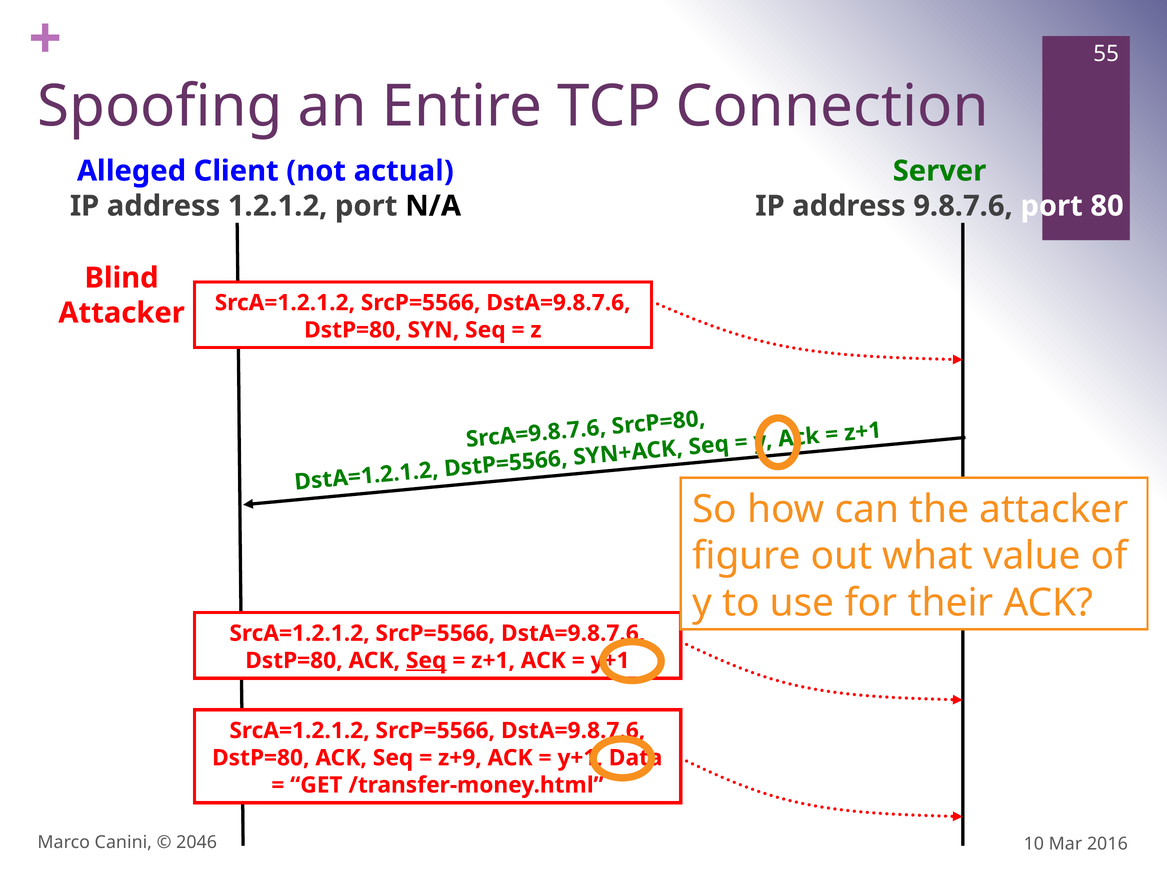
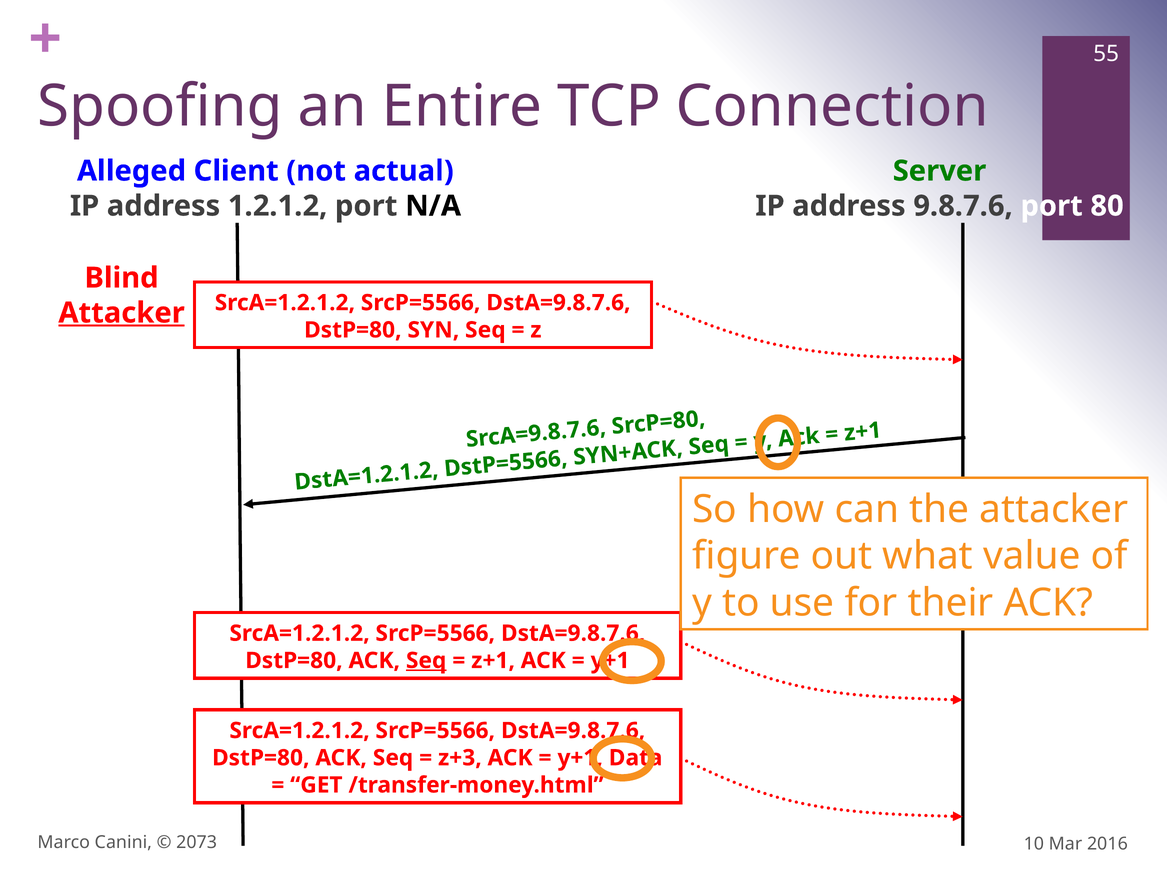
Attacker underline: none -> present (122, 313)
z+9: z+9 -> z+3 (460, 758)
2046: 2046 -> 2073 (197, 843)
